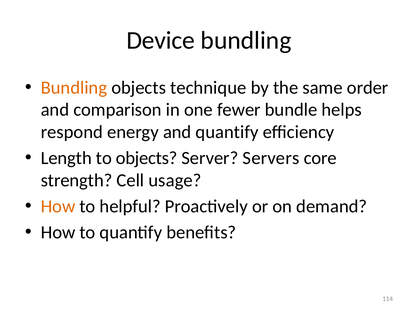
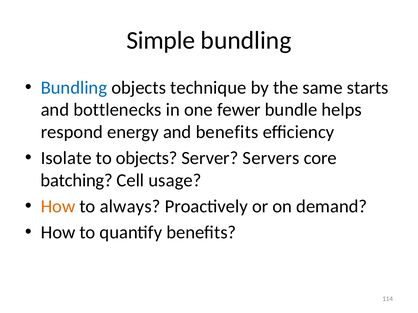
Device: Device -> Simple (161, 40)
Bundling colour: orange -> blue (74, 88)
order: order -> starts (368, 88)
comparison: comparison -> bottlenecks (117, 110)
and quantify: quantify -> benefits (227, 132)
Length: Length -> Isolate (66, 158)
strength: strength -> batching (77, 181)
helpful: helpful -> always (130, 207)
